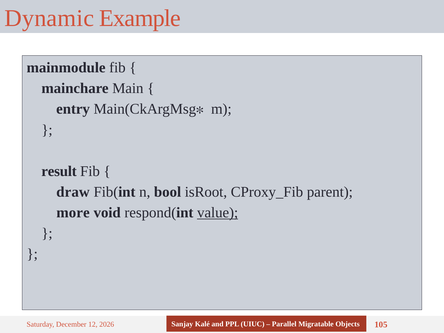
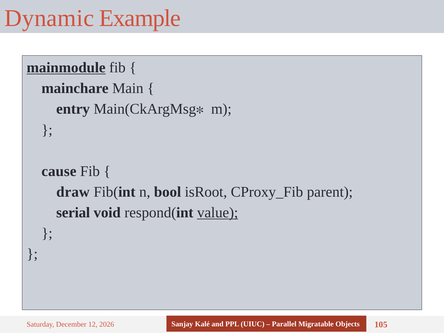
mainmodule underline: none -> present (66, 68)
result: result -> cause (59, 171)
more: more -> serial (73, 213)
